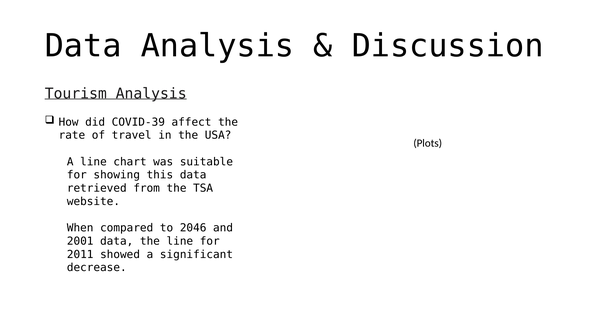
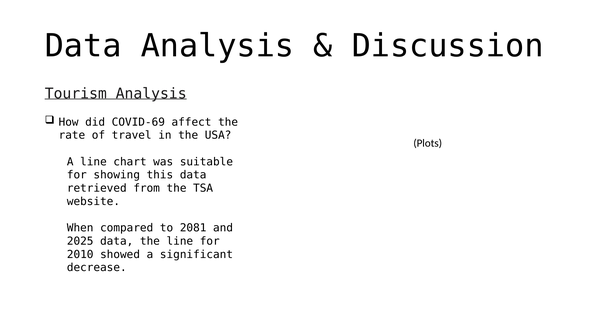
COVID-39: COVID-39 -> COVID-69 (138, 122)
2046: 2046 -> 2081 (193, 228)
2001: 2001 -> 2025 (80, 241)
2011: 2011 -> 2010 (80, 255)
